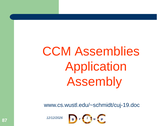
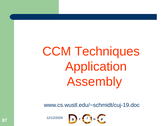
Assemblies: Assemblies -> Techniques (107, 51)
